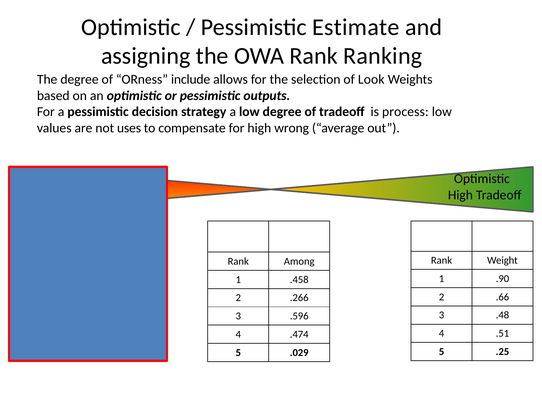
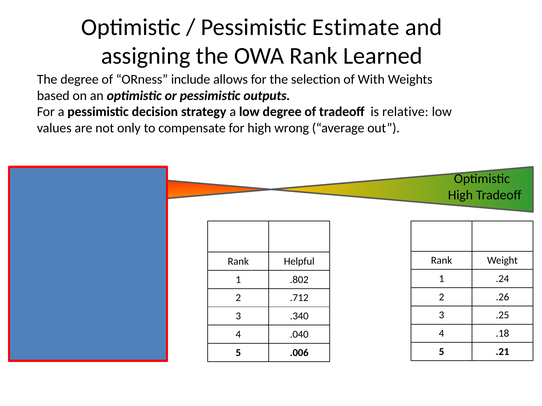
Ranking: Ranking -> Learned (383, 56)
Look: Look -> With (371, 79)
process: process -> relative (405, 112)
uses: uses -> only (129, 128)
Among: Among -> Helpful (299, 262)
.90: .90 -> .24 (502, 279)
.458: .458 -> .802 (299, 280)
.66: .66 -> .26 (502, 297)
.266: .266 -> .712 (299, 298)
.48: .48 -> .25 (502, 316)
.596: .596 -> .340 (299, 316)
.51: .51 -> .18 (502, 334)
.474: .474 -> .040 (299, 335)
.25: .25 -> .21 (502, 352)
.029: .029 -> .006 (299, 353)
